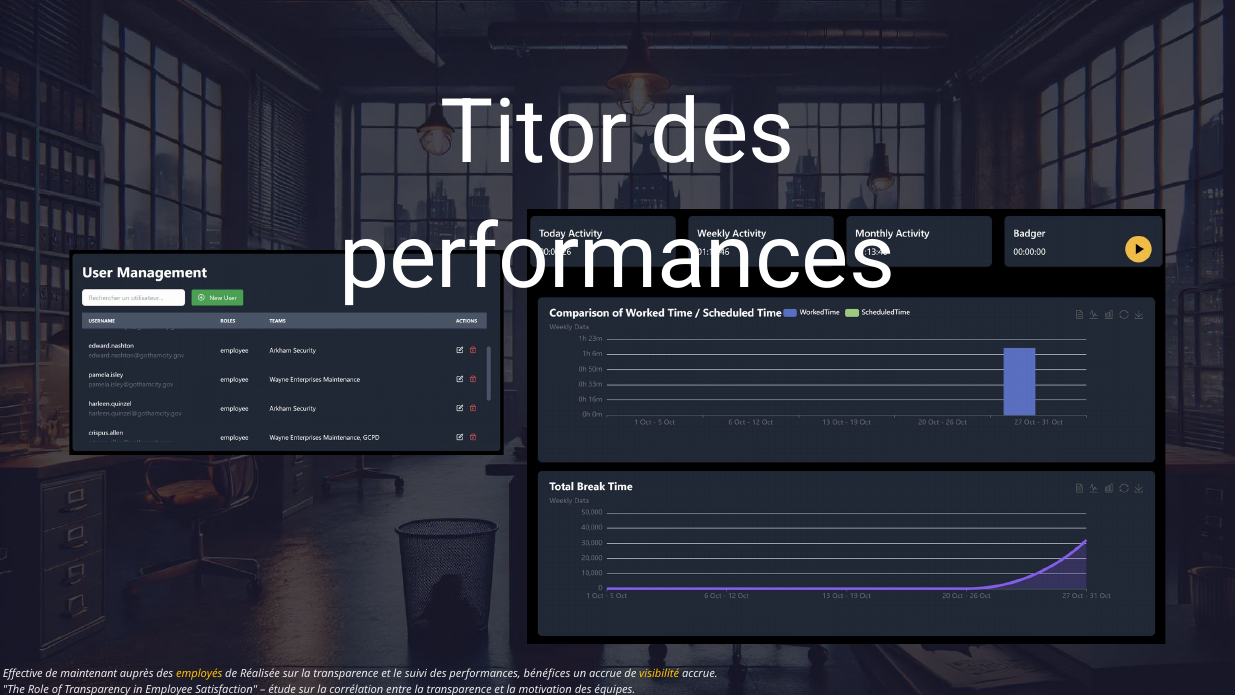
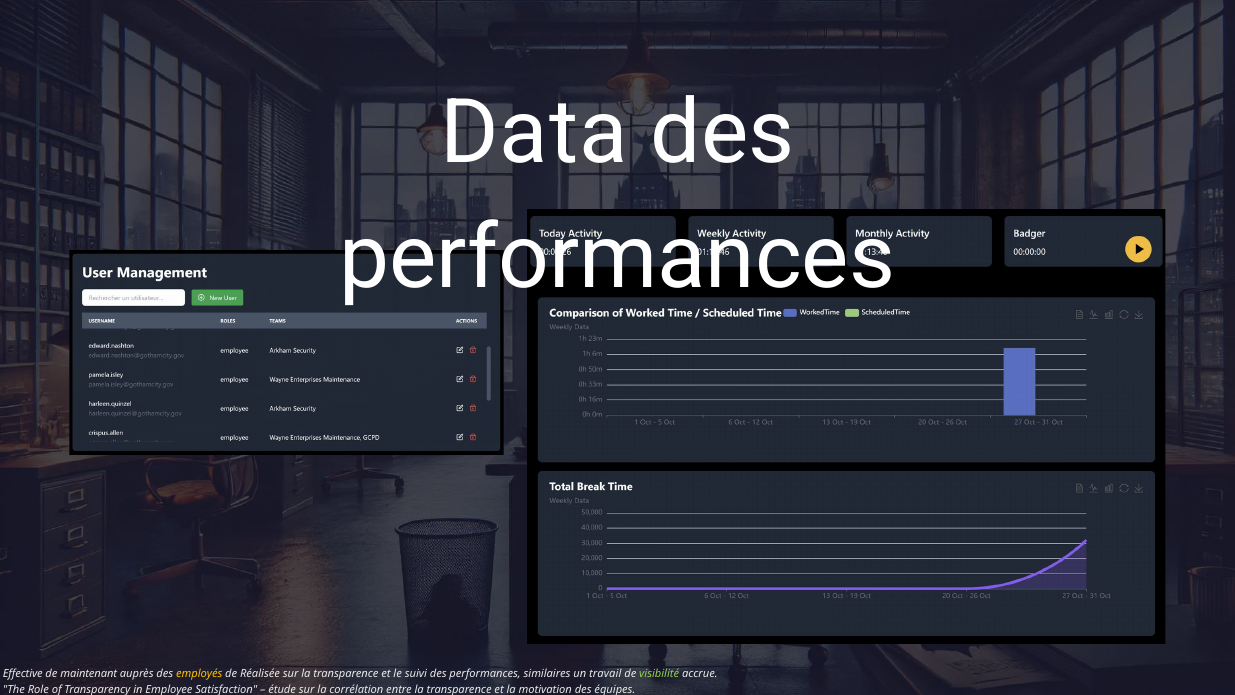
Titor: Titor -> Data (534, 133)
bénéfices: bénéfices -> similaires (547, 674)
un accrue: accrue -> travail (605, 674)
visibilité colour: yellow -> light green (659, 674)
